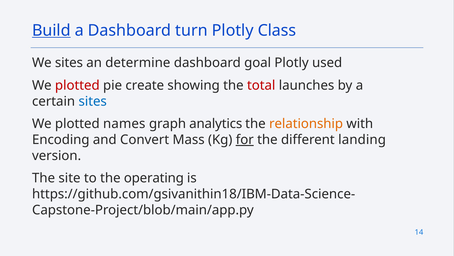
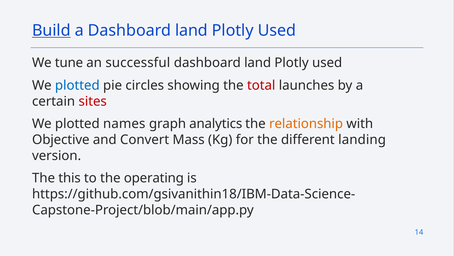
a Dashboard turn: turn -> land (191, 30)
Class: Class -> Used (277, 30)
We sites: sites -> tune (69, 63)
determine: determine -> successful (138, 63)
goal: goal -> land (258, 63)
plotted colour: red -> blue (77, 85)
create: create -> circles (145, 85)
sites colour: blue -> red (93, 101)
Encoding: Encoding -> Objective (61, 139)
for underline: present -> none (245, 139)
site: site -> this (70, 178)
